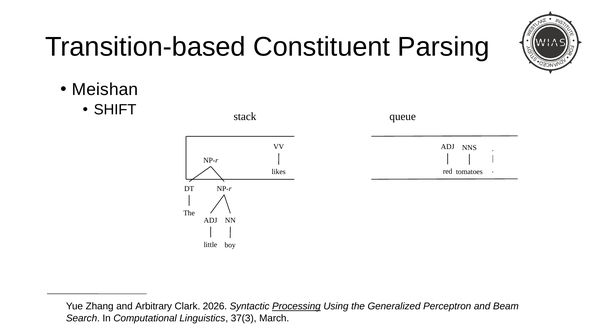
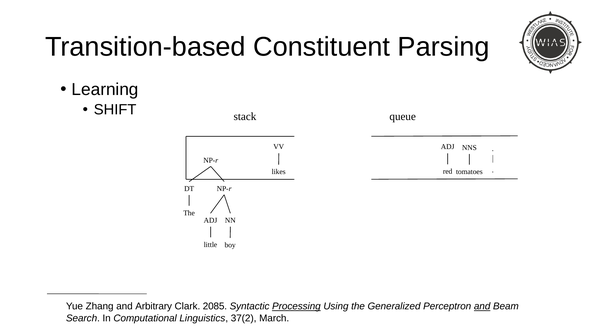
Meishan: Meishan -> Learning (105, 89)
2026: 2026 -> 2085 (215, 306)
and underline: none -> present (482, 306)
37(3: 37(3 -> 37(2 (244, 318)
